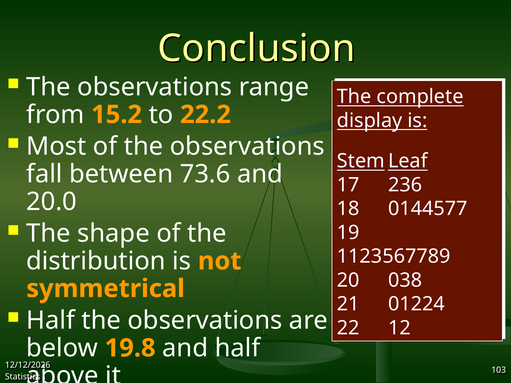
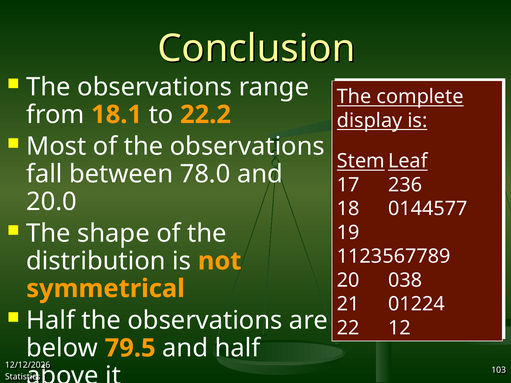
15.2: 15.2 -> 18.1 (117, 115)
73.6: 73.6 -> 78.0 (205, 174)
19.8: 19.8 -> 79.5 (130, 348)
